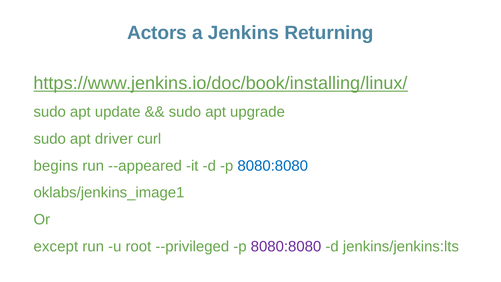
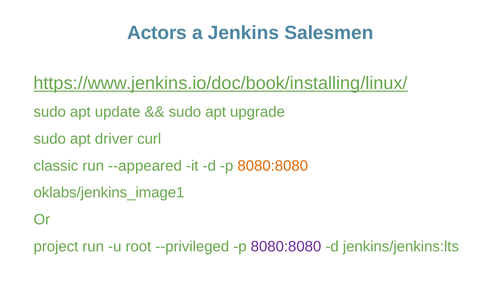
Returning: Returning -> Salesmen (329, 33)
begins: begins -> classic (56, 166)
8080:8080 colour: blue -> orange (273, 166)
except: except -> project (56, 246)
